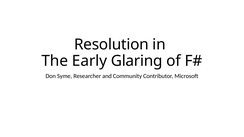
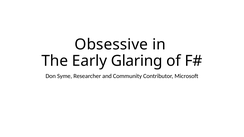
Resolution: Resolution -> Obsessive (111, 45)
